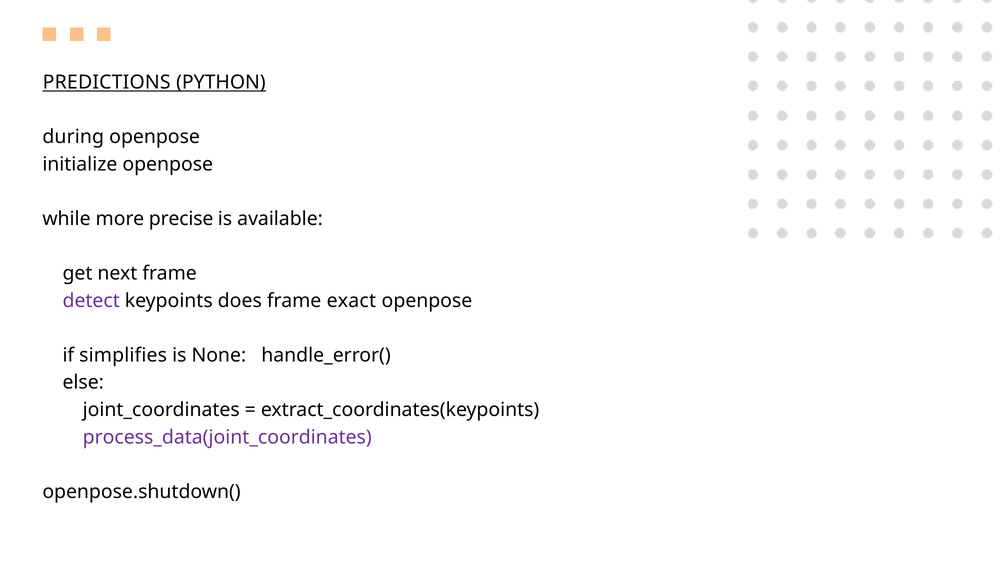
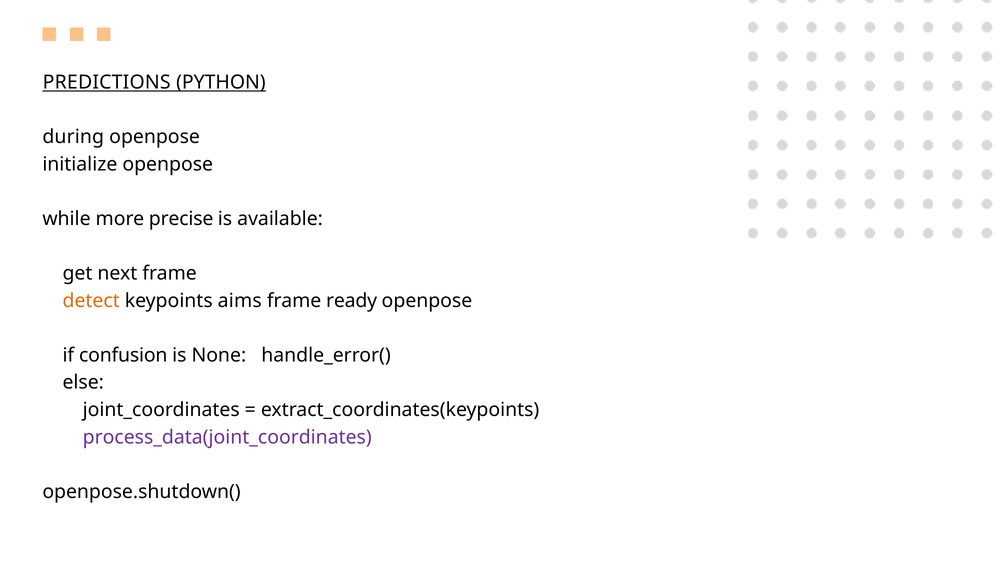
detect colour: purple -> orange (91, 301)
does: does -> aims (240, 301)
exact: exact -> ready (352, 301)
simplifies: simplifies -> confusion (123, 355)
